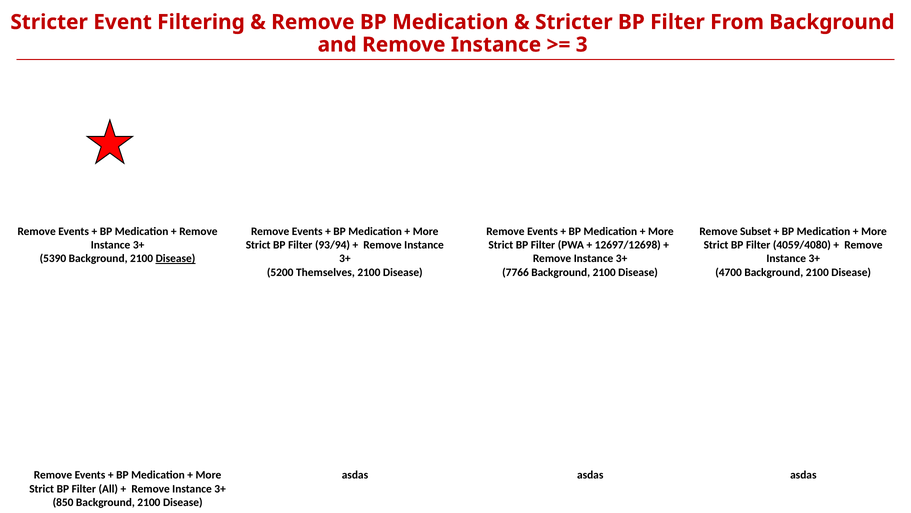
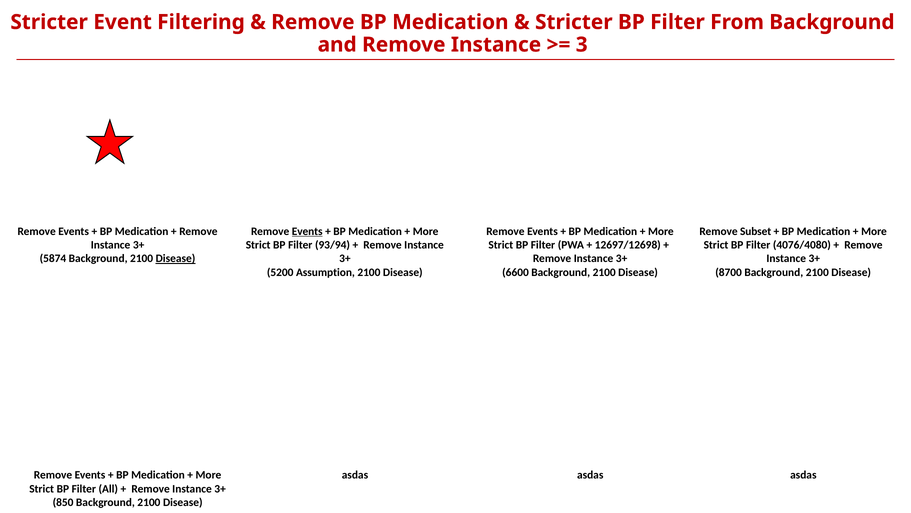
Events underline: none -> present (307, 231)
4059/4080: 4059/4080 -> 4076/4080 (802, 245)
5390: 5390 -> 5874 (53, 258)
Themselves: Themselves -> Assumption (325, 272)
7766: 7766 -> 6600 (515, 272)
4700: 4700 -> 8700 (729, 272)
